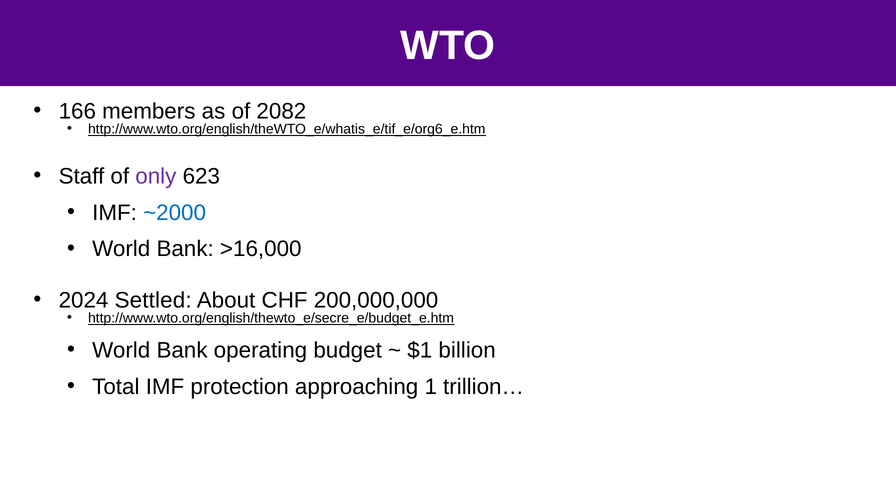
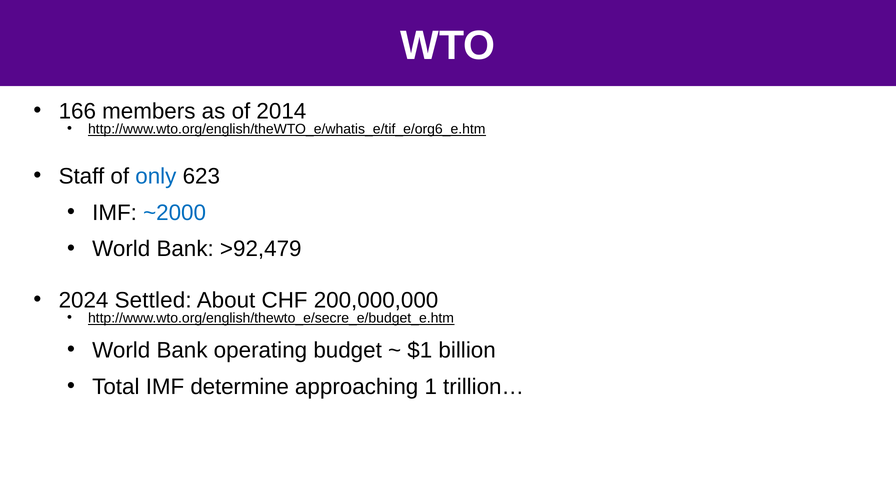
2082: 2082 -> 2014 (281, 111)
only colour: purple -> blue (156, 176)
>16,000: >16,000 -> >92,479 (261, 249)
protection: protection -> determine (240, 387)
